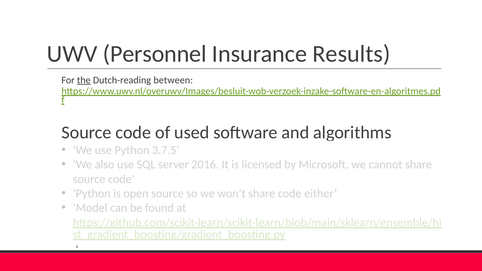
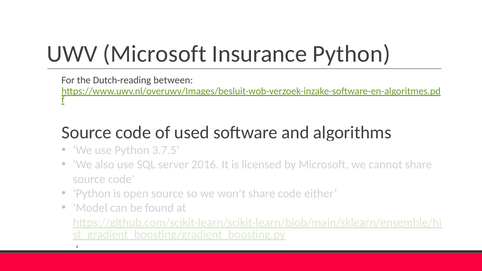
UWV Personnel: Personnel -> Microsoft (155, 54)
Insurance Results: Results -> Python (351, 54)
the underline: present -> none (84, 80)
